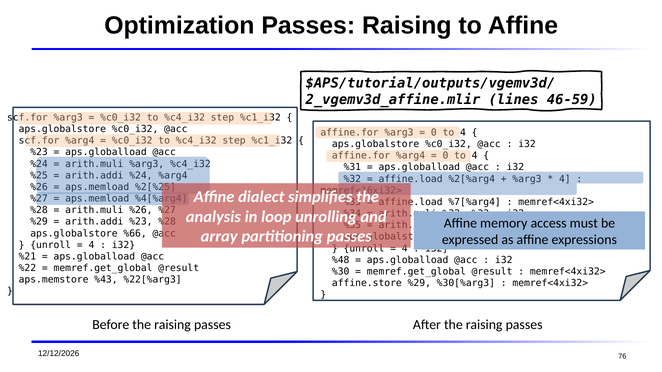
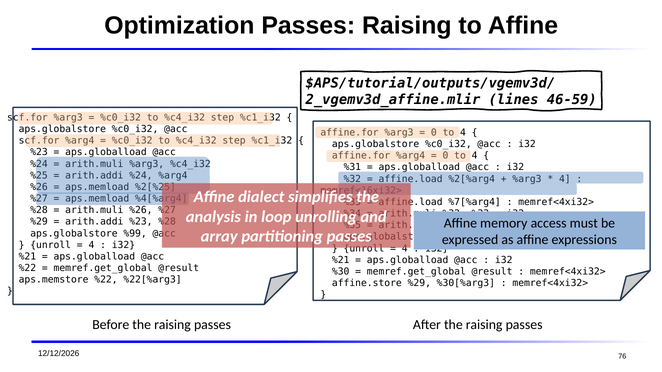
%66: %66 -> %99 (135, 234)
%48: %48 -> %21 (341, 260)
aps.memstore %43: %43 -> %22 (106, 280)
